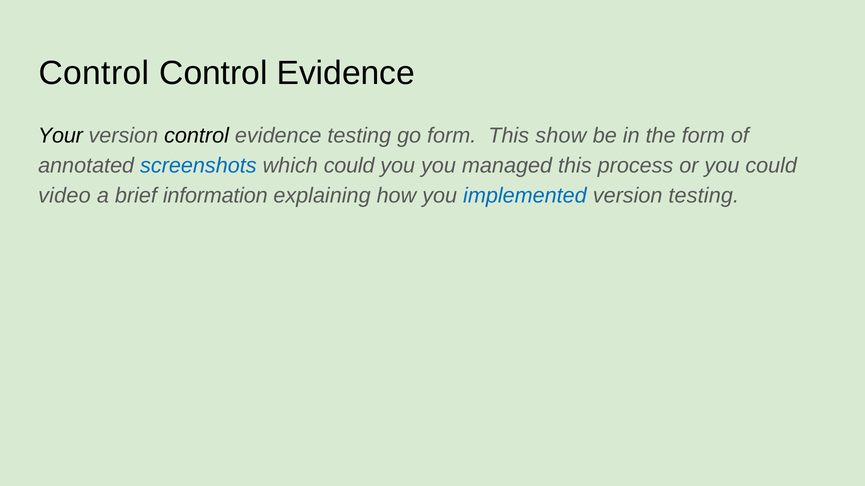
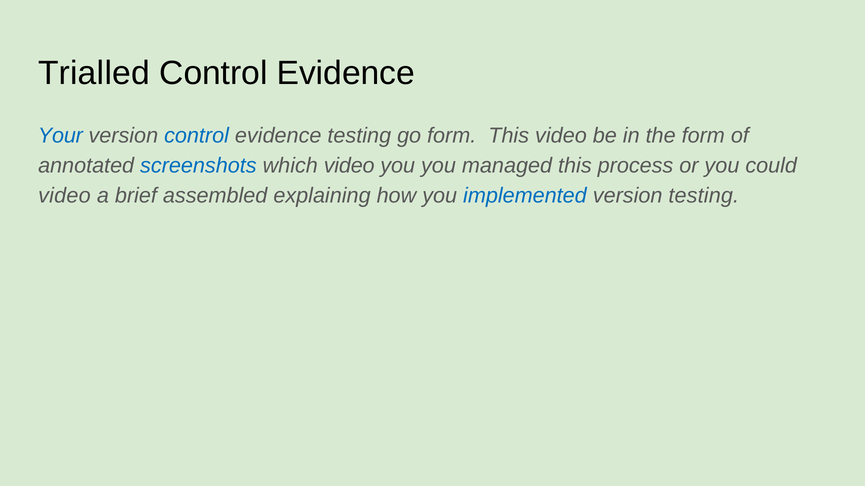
Control: Control -> Trialled (94, 73)
Your colour: black -> blue (60, 136)
control colour: black -> blue (197, 136)
This show: show -> video (561, 136)
which could: could -> video (349, 166)
information: information -> assembled (215, 196)
